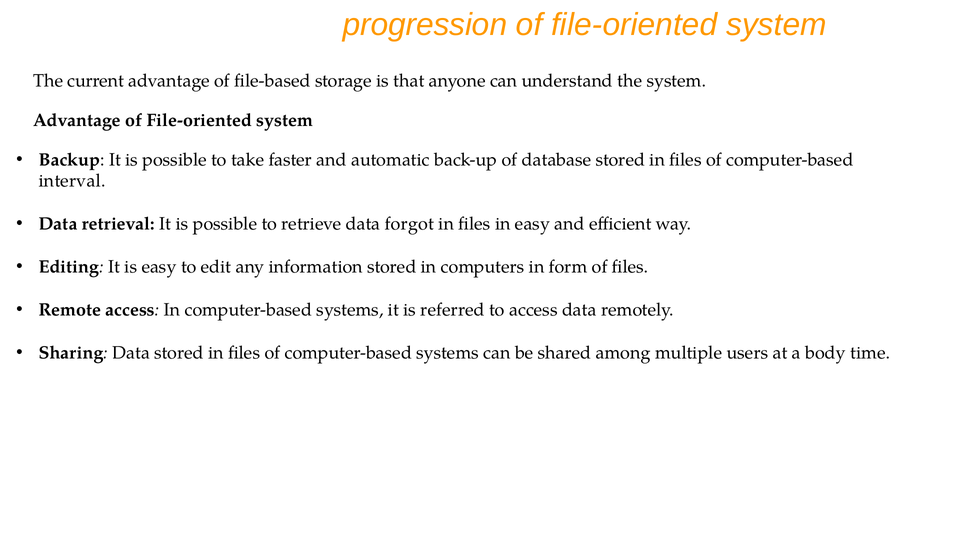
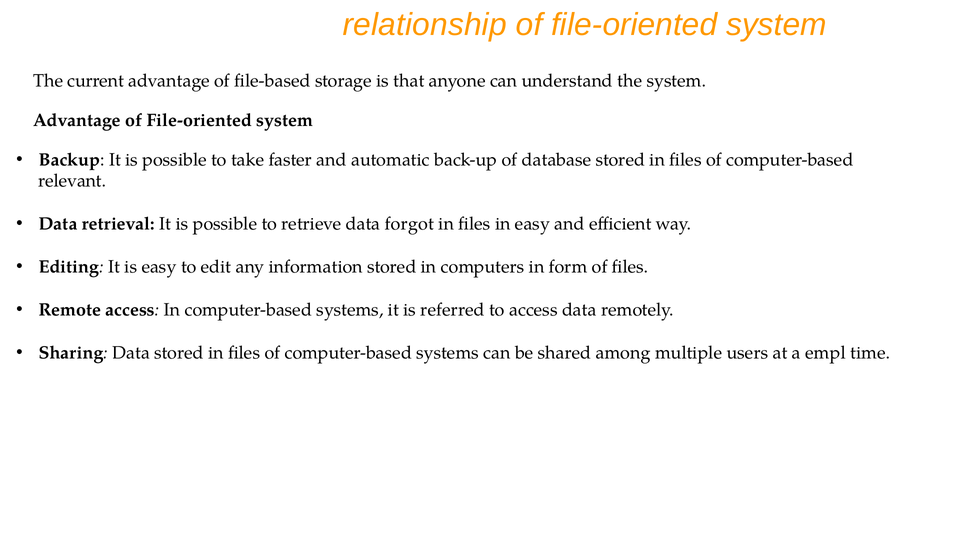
progression: progression -> relationship (425, 25)
interval: interval -> relevant (72, 181)
body: body -> empl (826, 353)
